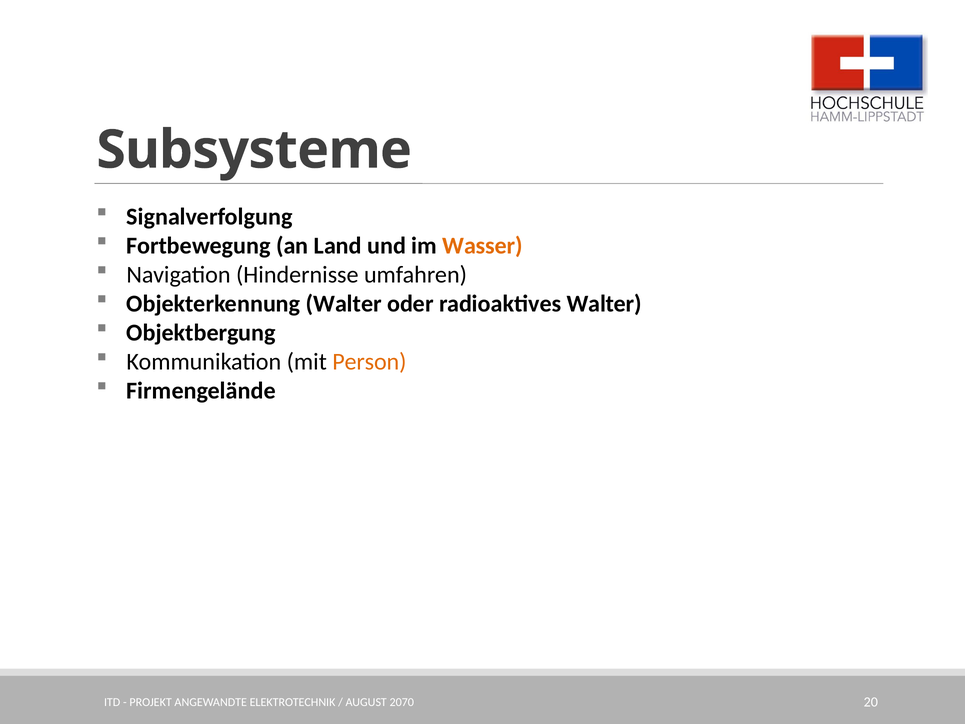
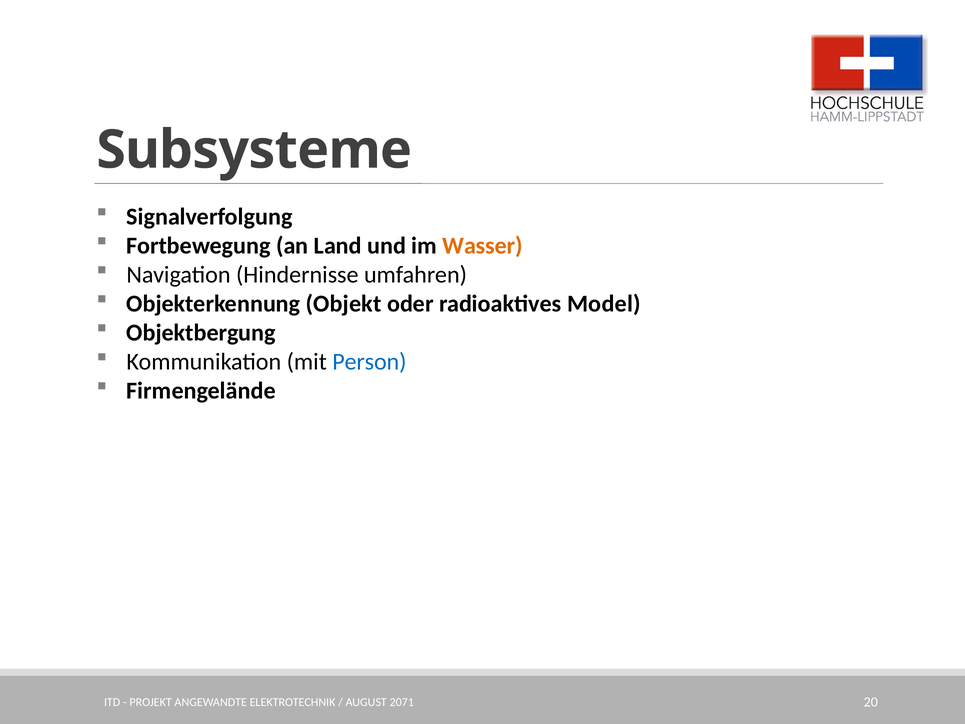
Objekterkennung Walter: Walter -> Objekt (344, 304)
radioaktives Walter: Walter -> Model (604, 304)
Person colour: orange -> blue (369, 362)
2070: 2070 -> 2071 (402, 702)
